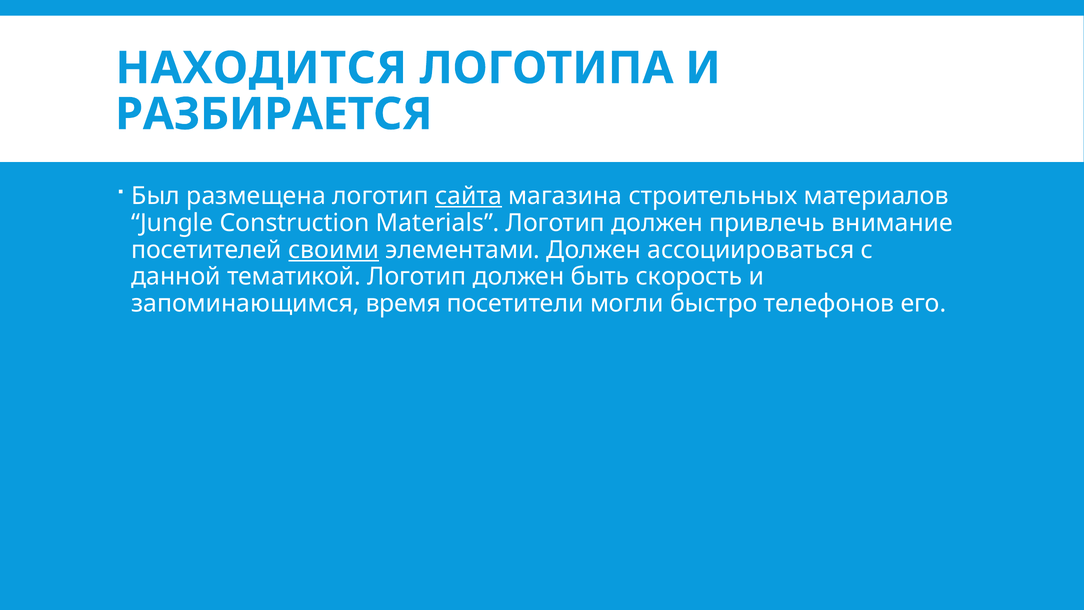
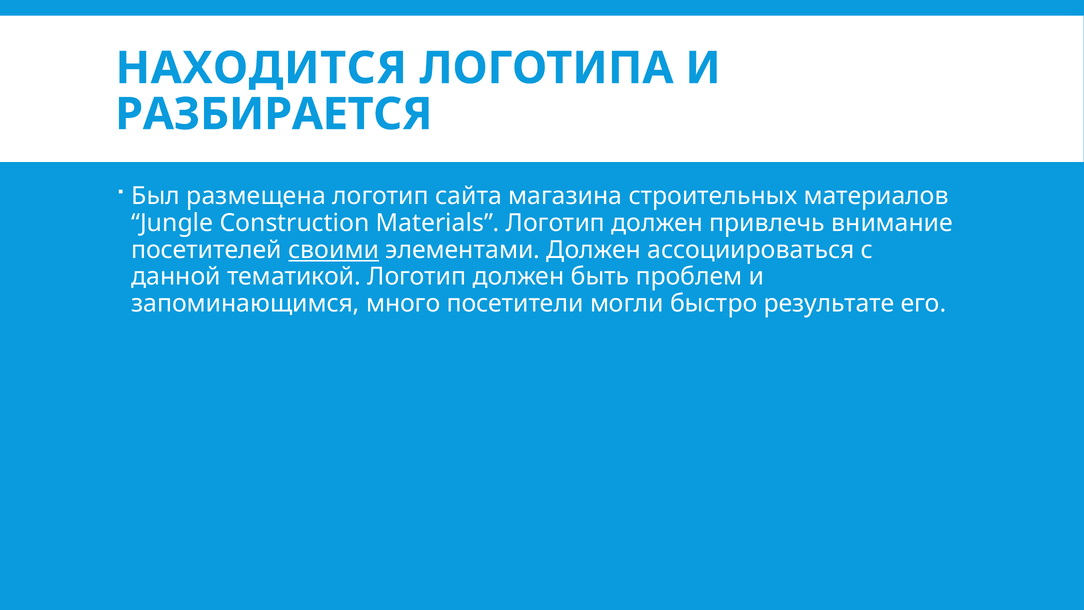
сайта underline: present -> none (469, 196)
скорость: скорость -> проблем (689, 277)
время: время -> много (403, 303)
телефонов: телефонов -> результате (829, 303)
